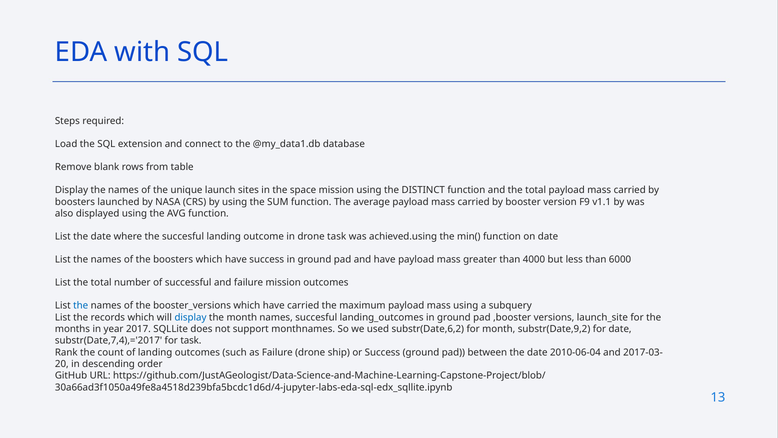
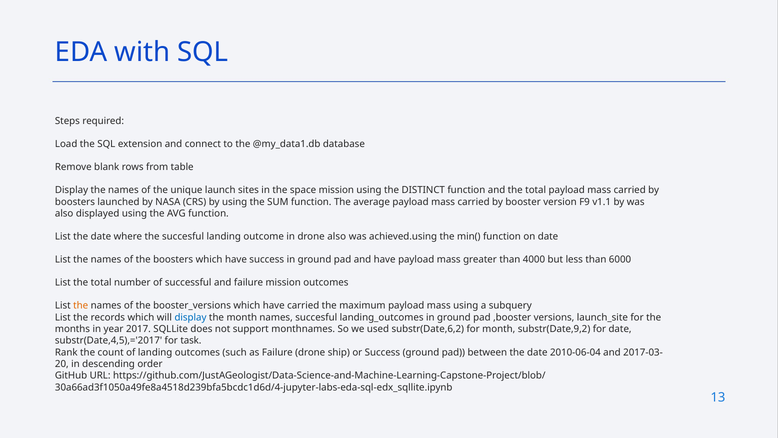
drone task: task -> also (337, 236)
the colour: blue -> orange (81, 305)
substr(Date,7,4),='2017: substr(Date,7,4),='2017 -> substr(Date,4,5),='2017 (109, 340)
